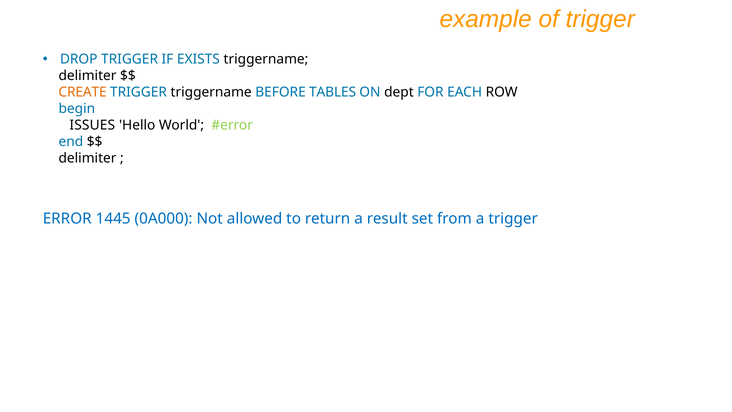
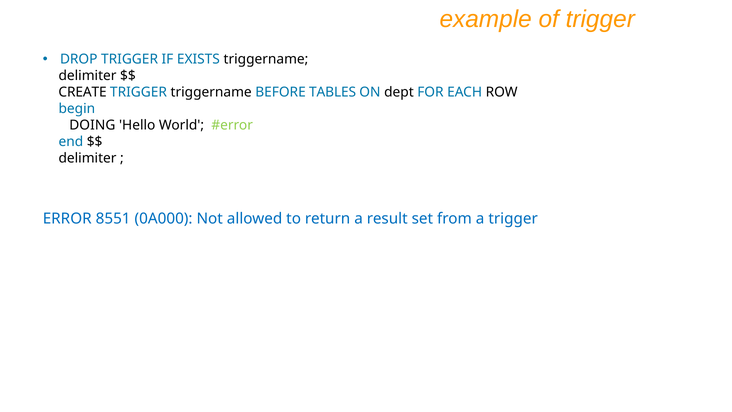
CREATE colour: orange -> black (83, 92)
ISSUES: ISSUES -> DOING (92, 125)
1445: 1445 -> 8551 (113, 219)
